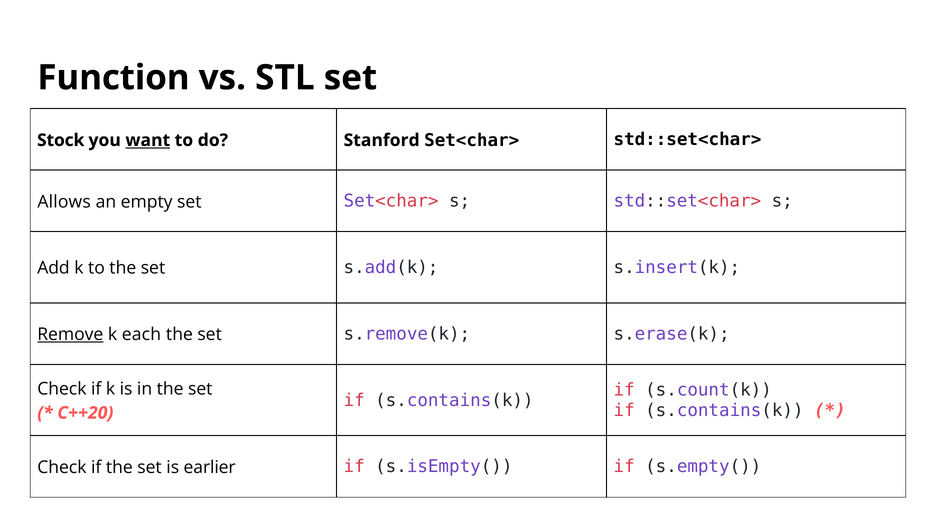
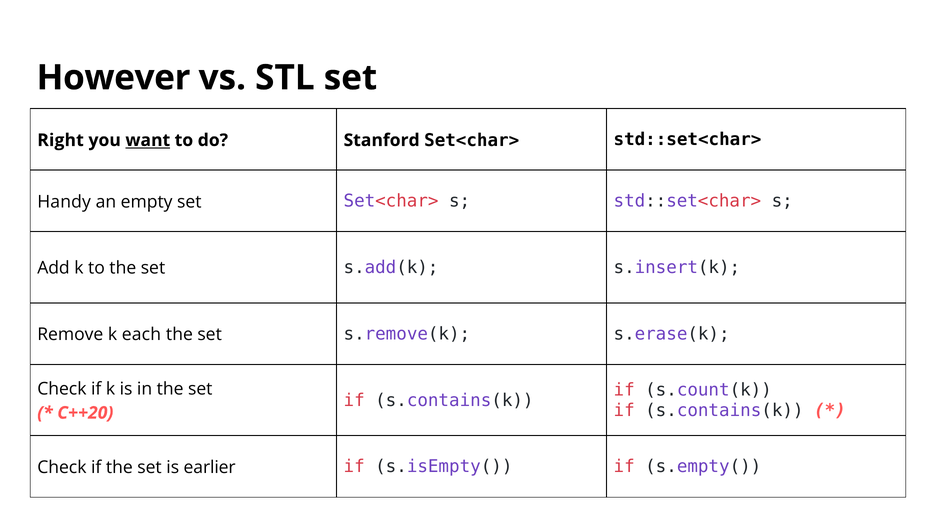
Function: Function -> However (114, 78)
Stock: Stock -> Right (61, 140)
Allows: Allows -> Handy (64, 202)
Remove underline: present -> none (70, 334)
